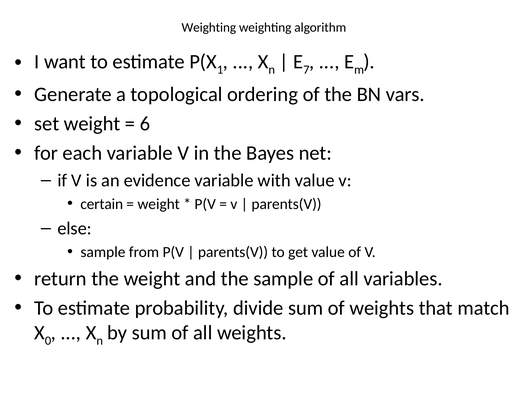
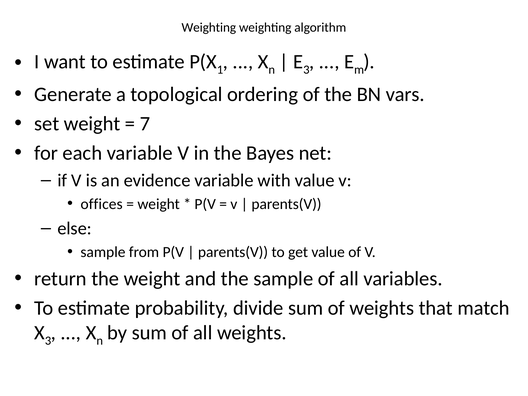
7: 7 -> 3 (306, 70)
6: 6 -> 7 (145, 124)
certain: certain -> offices (102, 204)
0: 0 -> 3 (48, 341)
